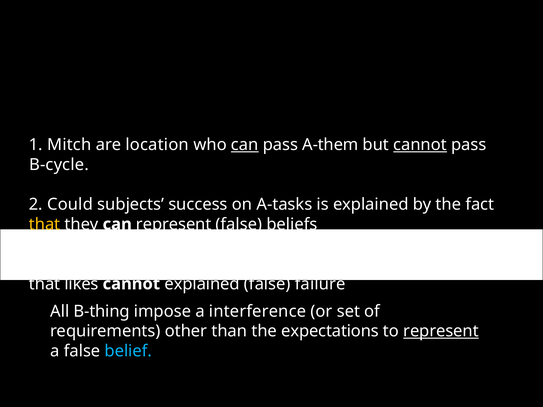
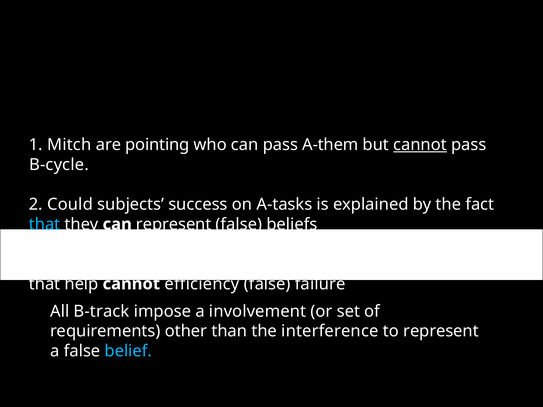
location: location -> pointing (157, 145)
can underline: present -> none (245, 145)
that colour: yellow -> light blue (45, 224)
likes: likes -> help (81, 284)
cannot explained: explained -> efficiency (202, 284)
B-thing: B-thing -> B-track (101, 311)
interference: interference -> involvement (258, 311)
expectations: expectations -> interference (330, 331)
represent underline: present -> none (441, 331)
